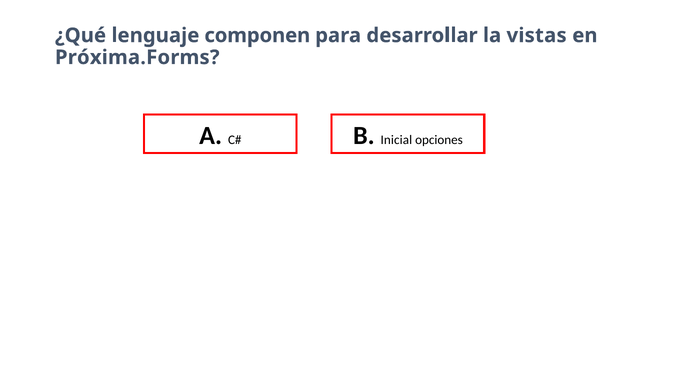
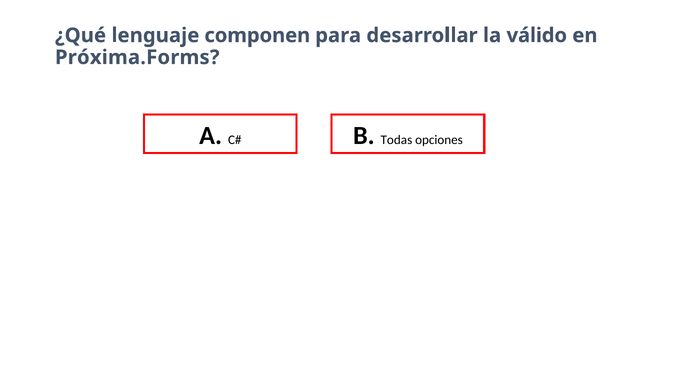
vistas: vistas -> válido (537, 36)
Inicial: Inicial -> Todas (396, 140)
